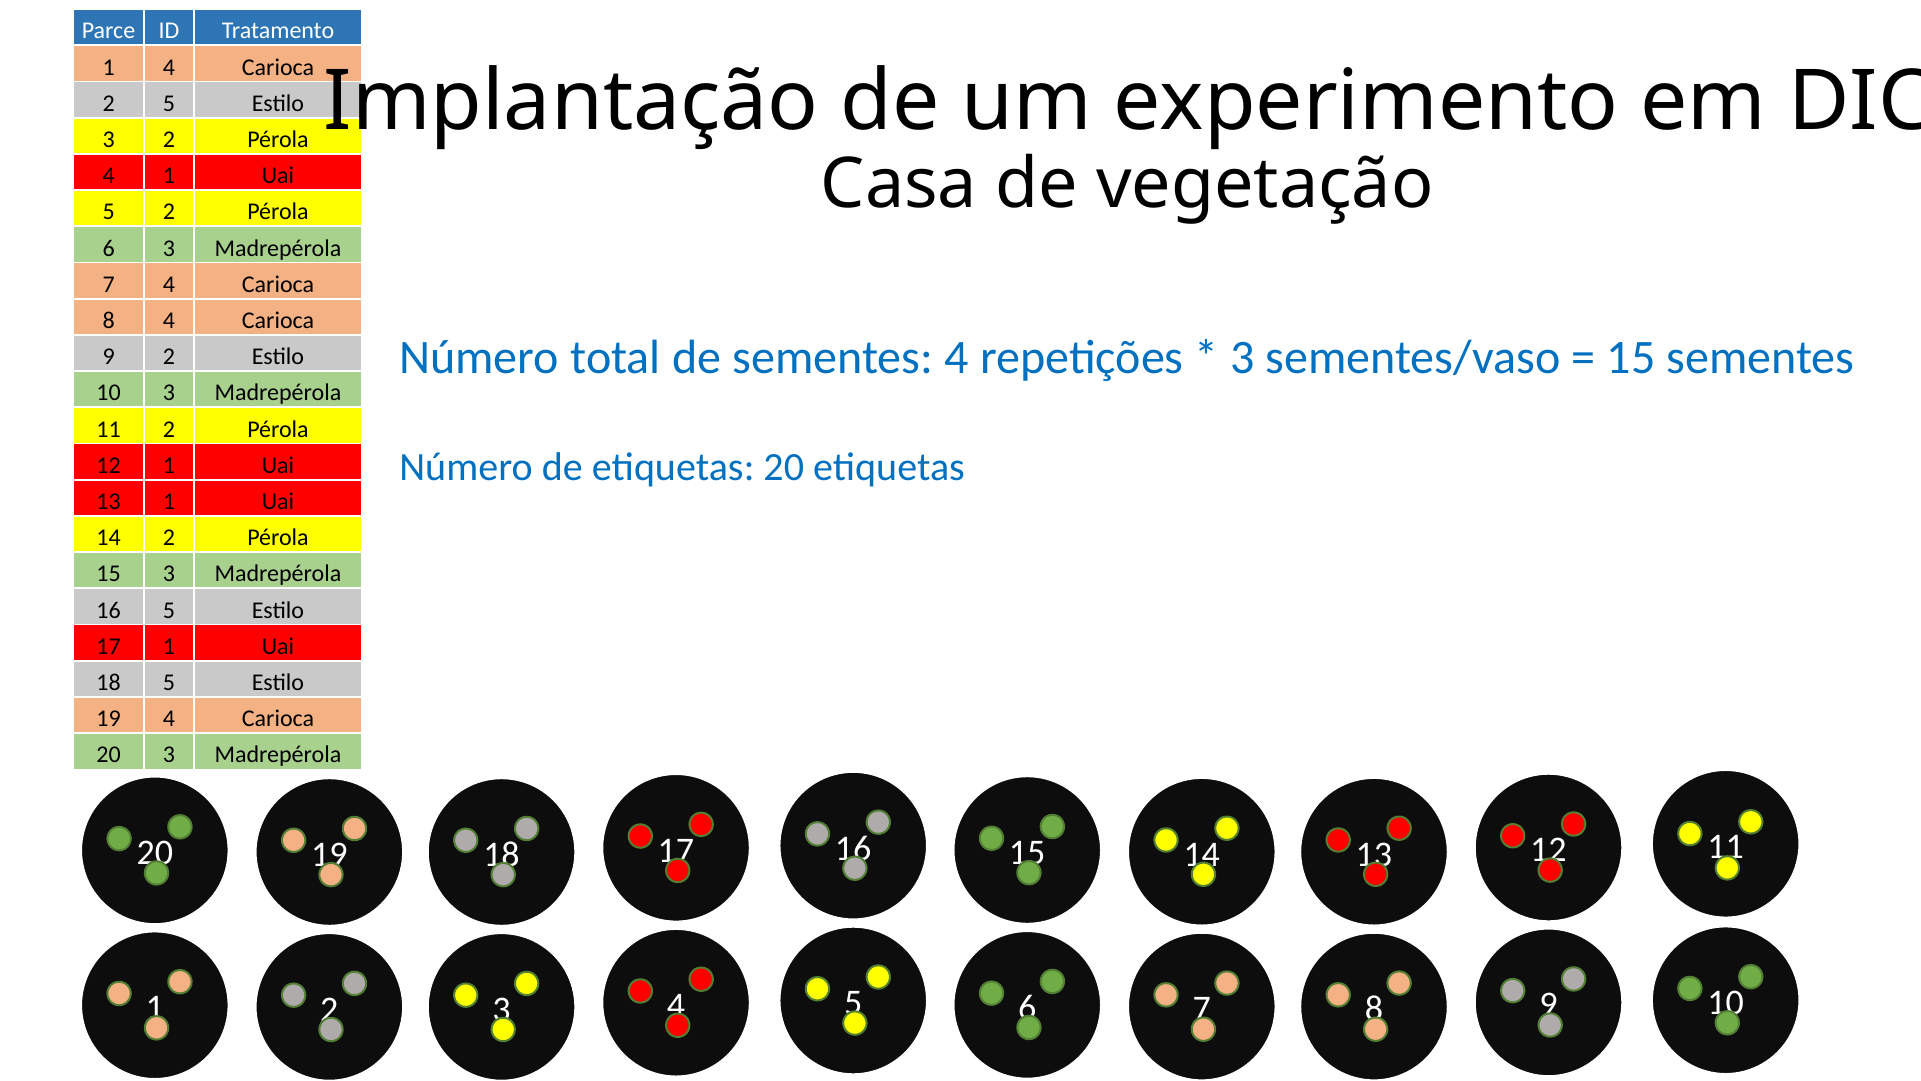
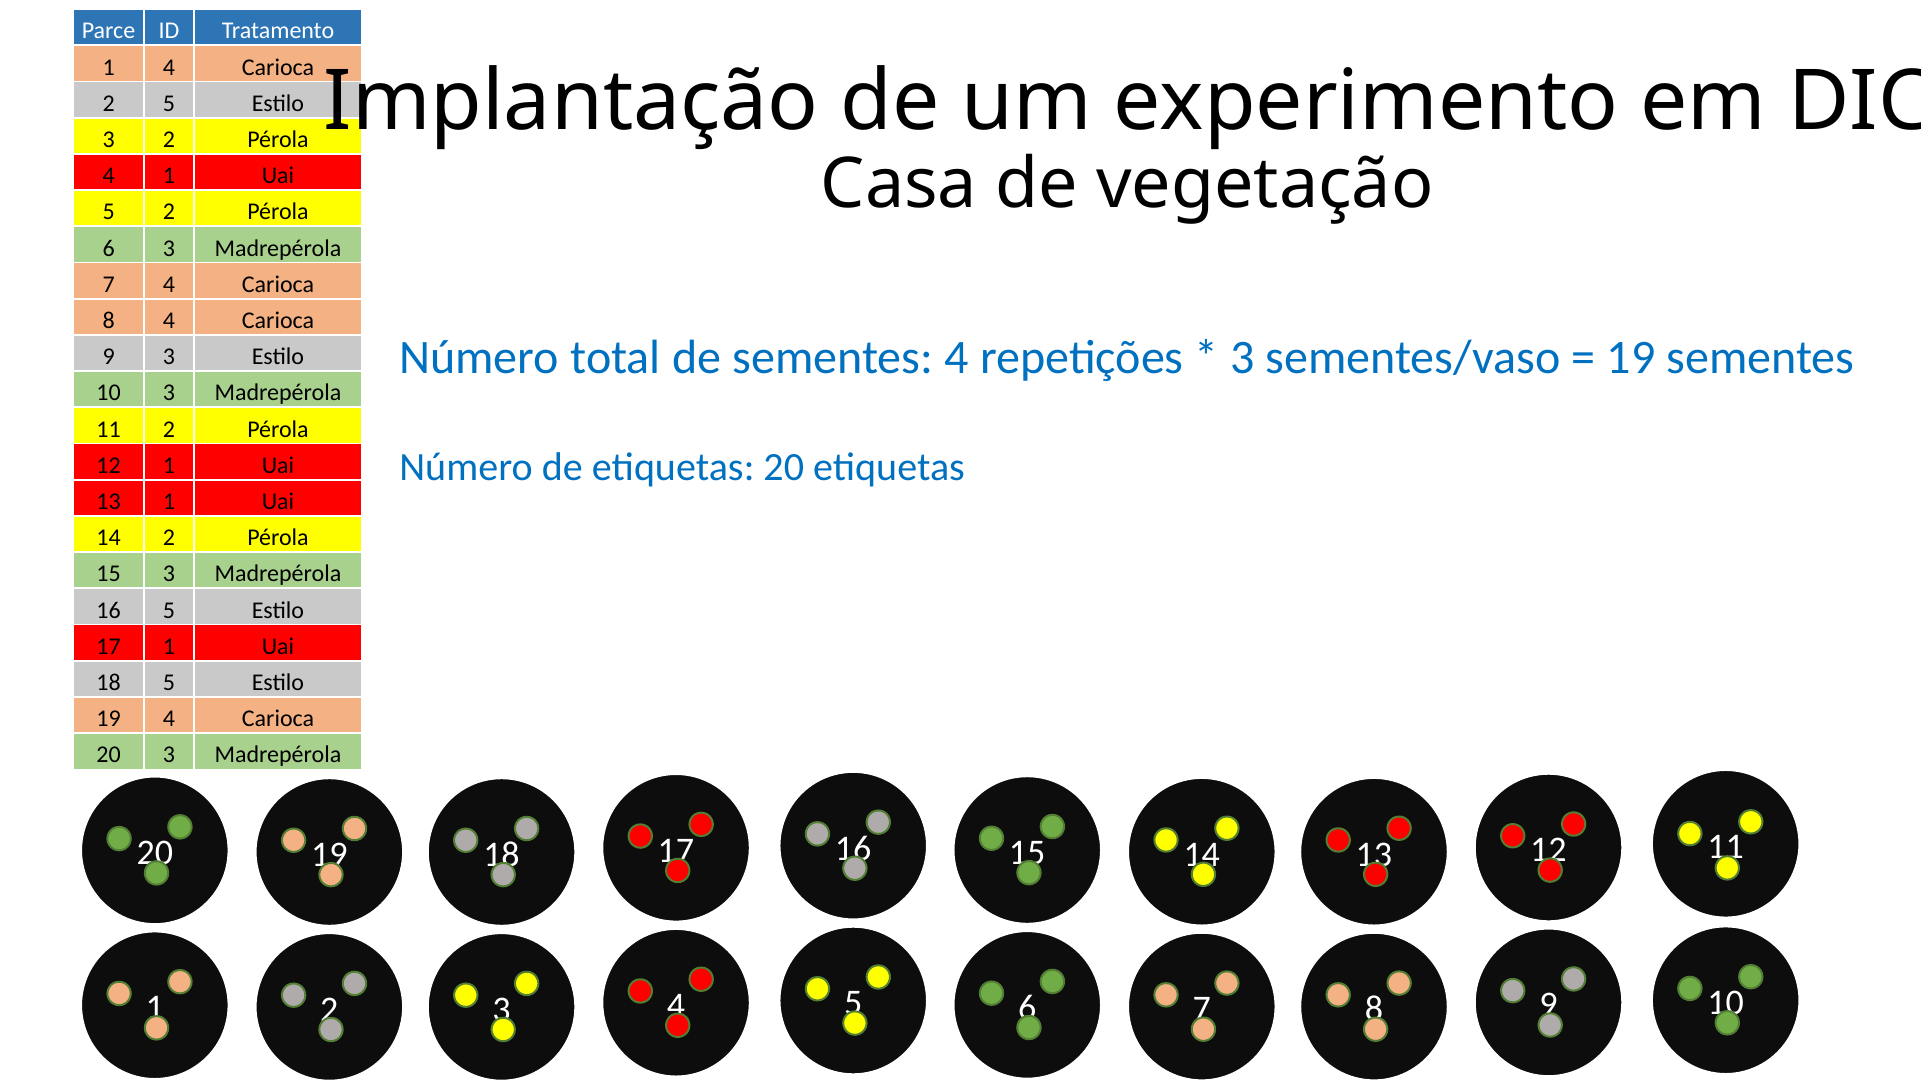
15: 15 -> 19 (1631, 358)
9 2: 2 -> 3 (169, 357)
